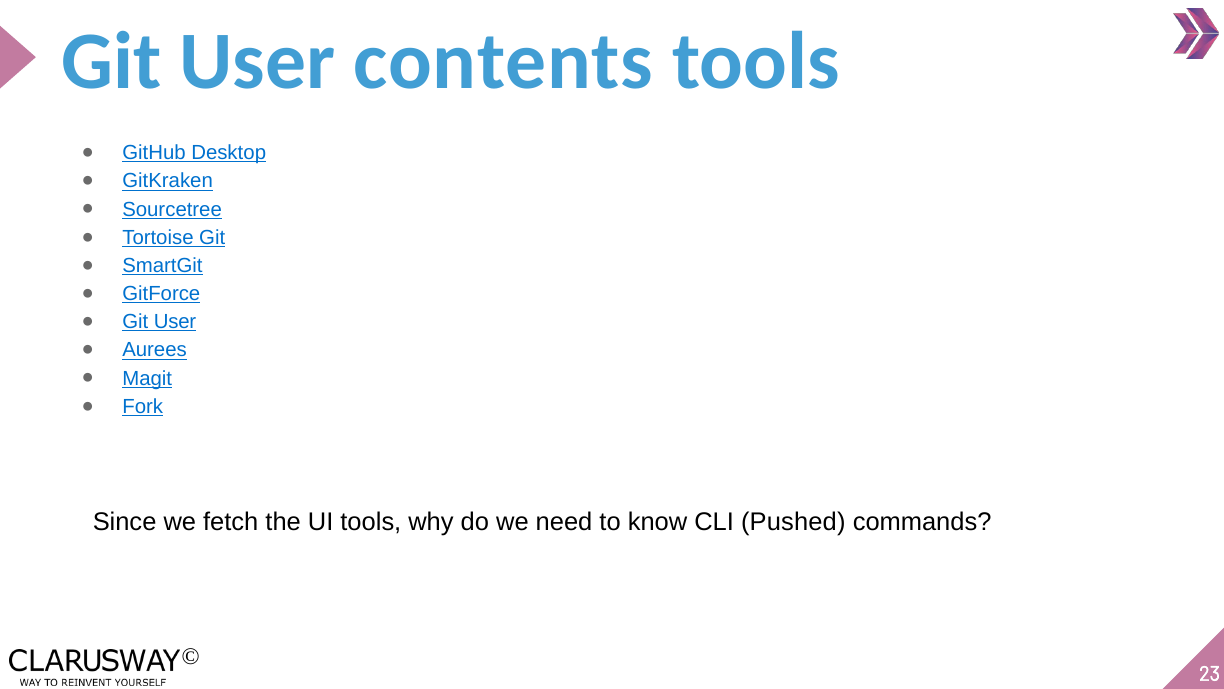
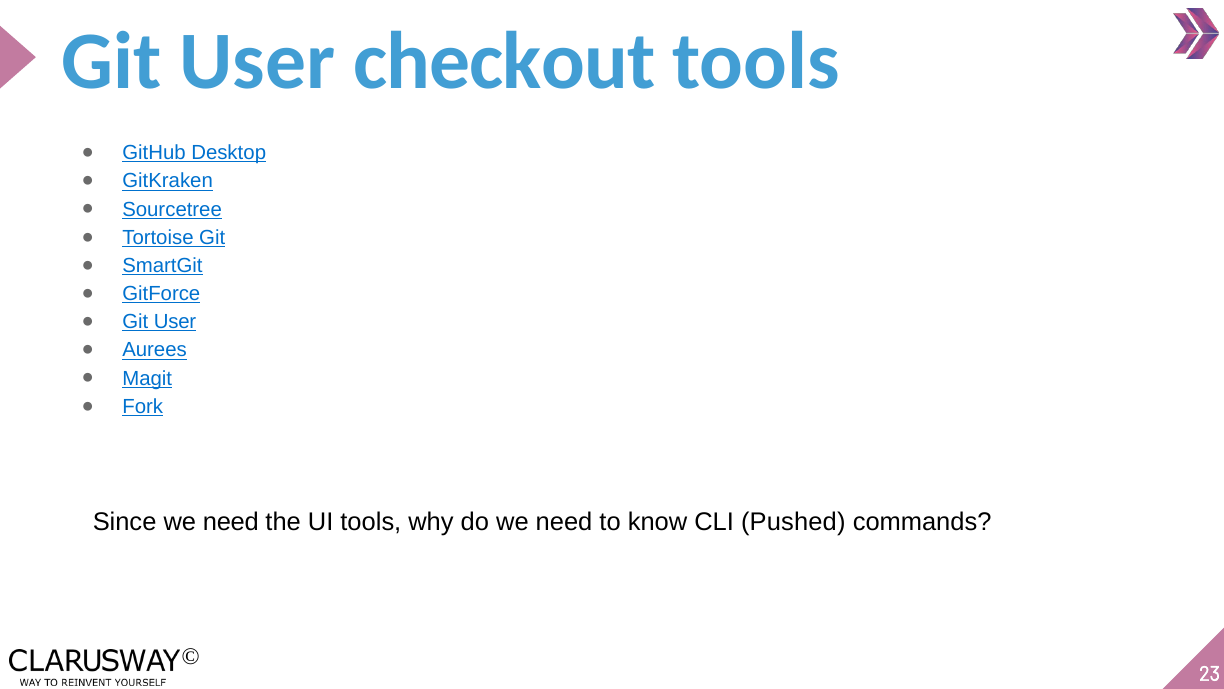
contents: contents -> checkout (504, 62)
Since we fetch: fetch -> need (231, 522)
